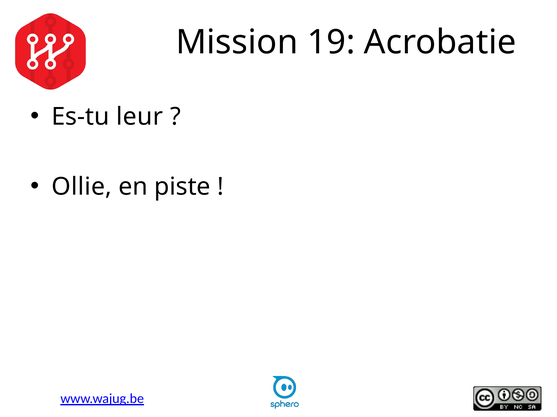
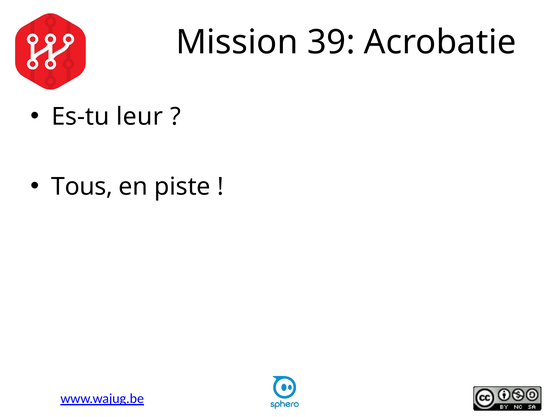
19: 19 -> 39 (331, 42)
Ollie: Ollie -> Tous (82, 187)
